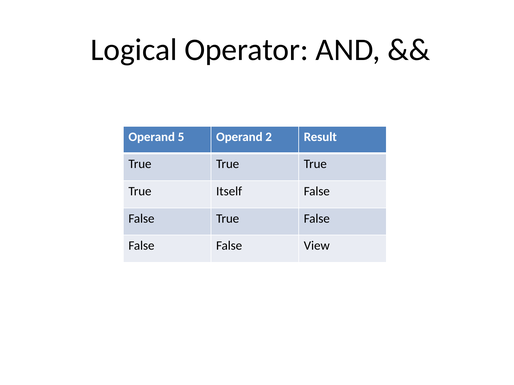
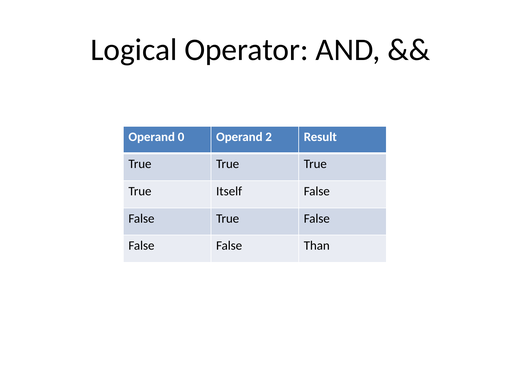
5: 5 -> 0 (181, 137)
View: View -> Than (317, 246)
